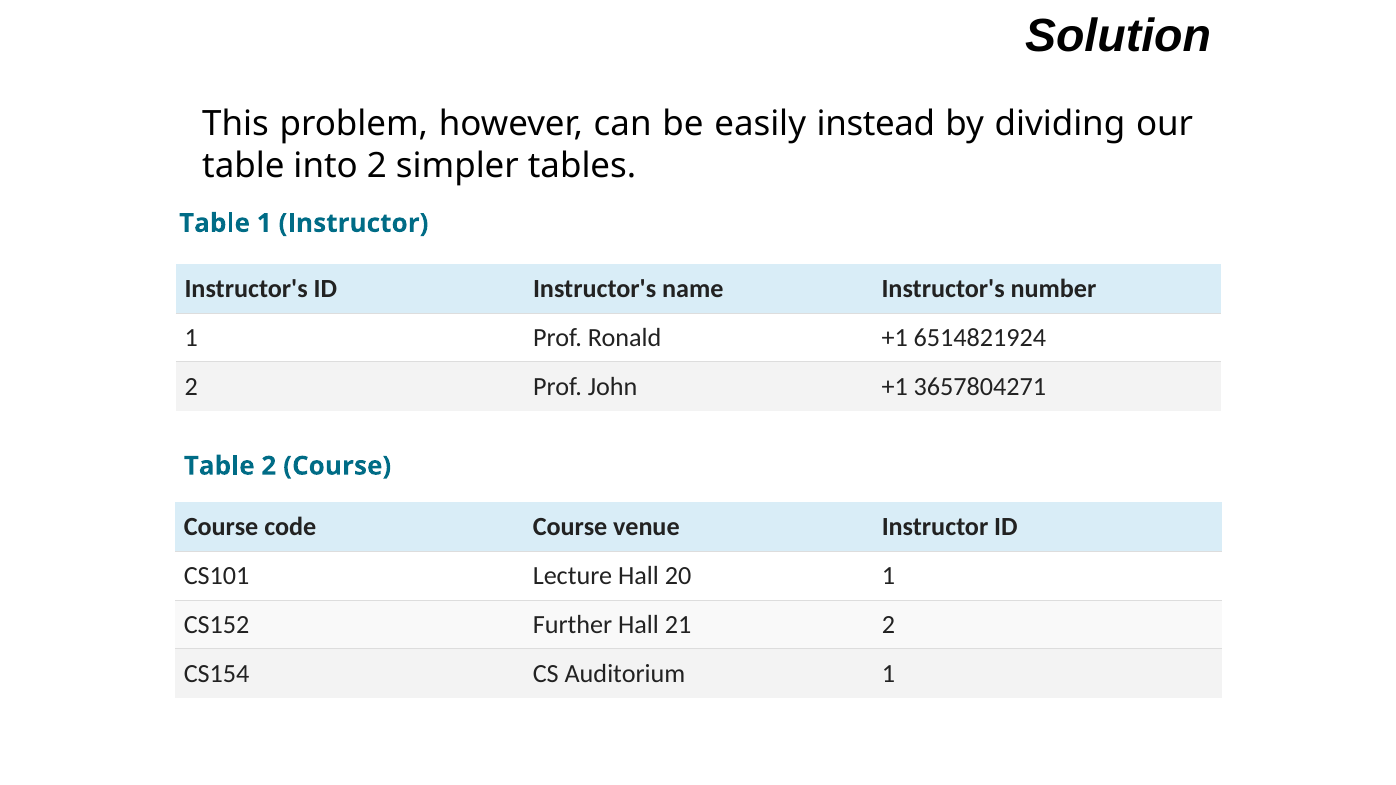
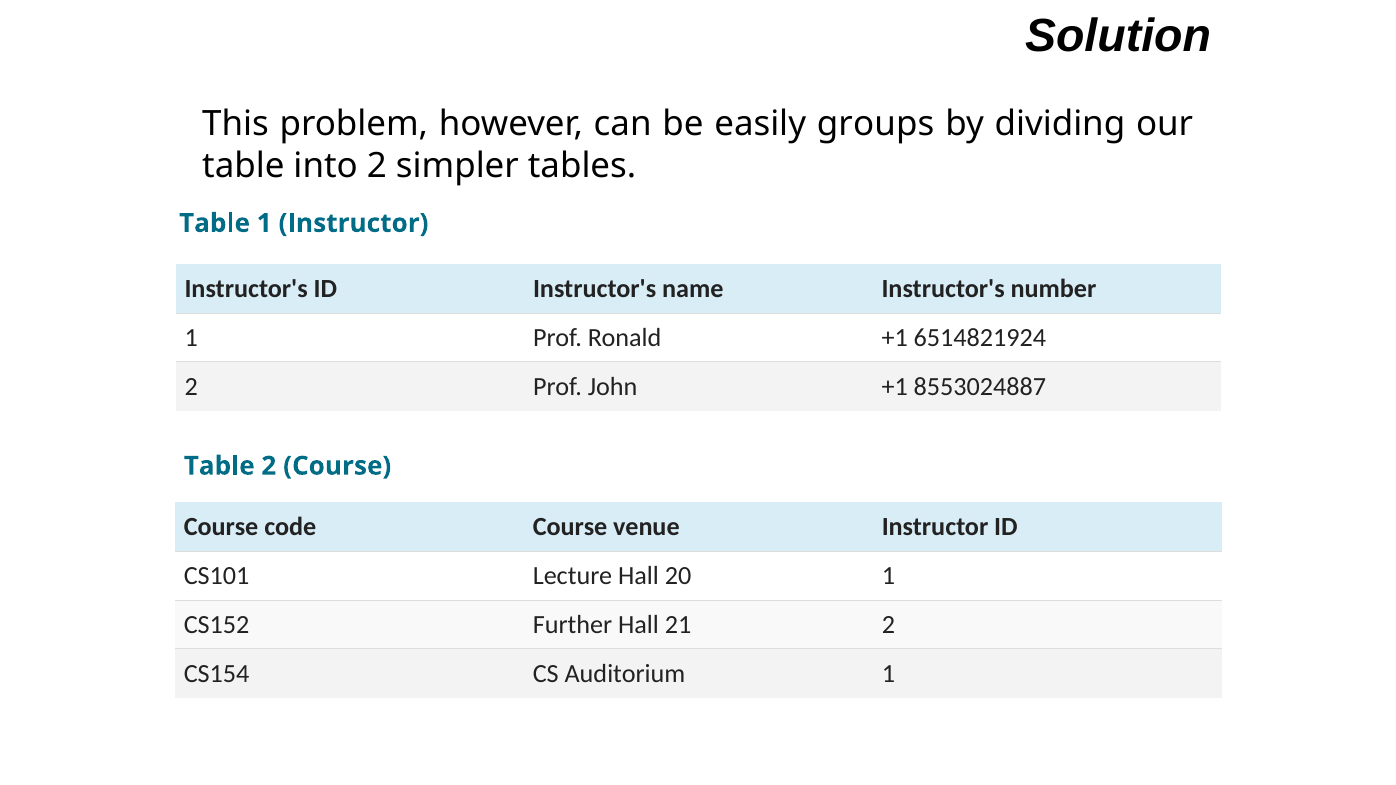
instead: instead -> groups (876, 124)
3657804271: 3657804271 -> 8553024887 (980, 387)
